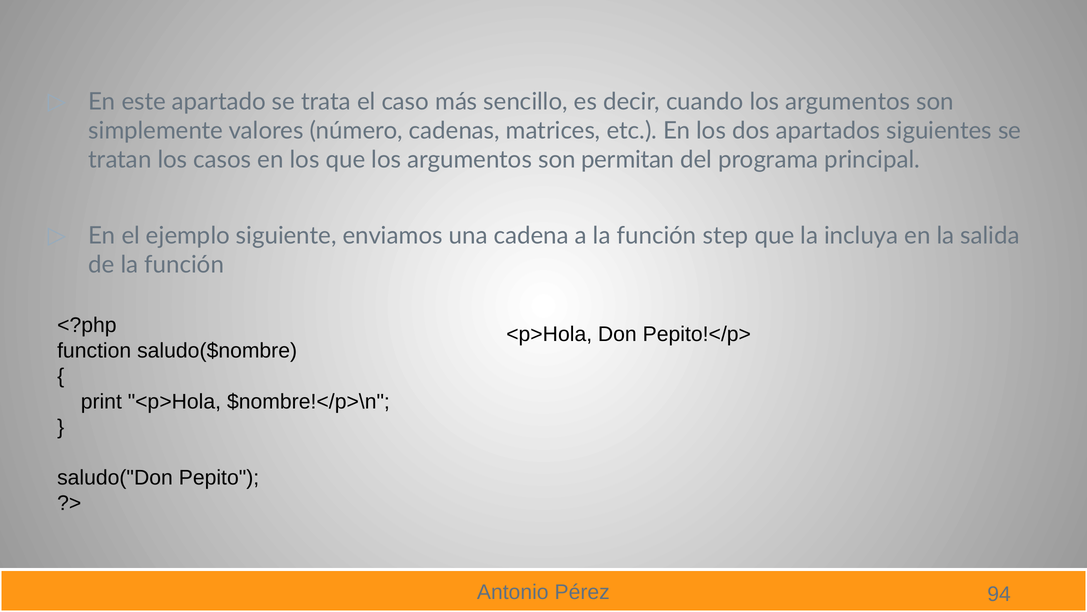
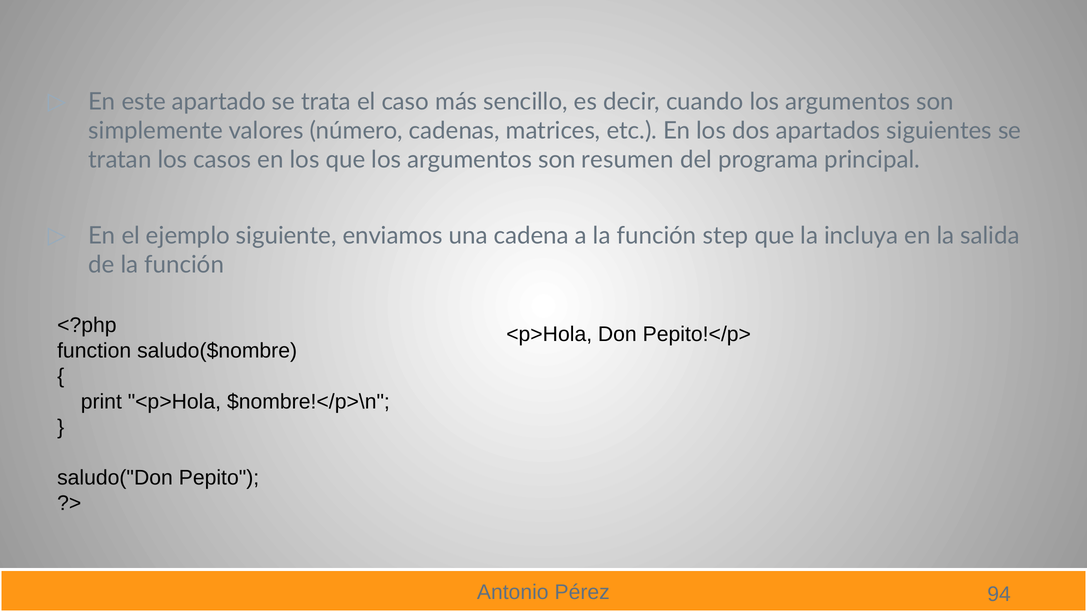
permitan: permitan -> resumen (628, 160)
